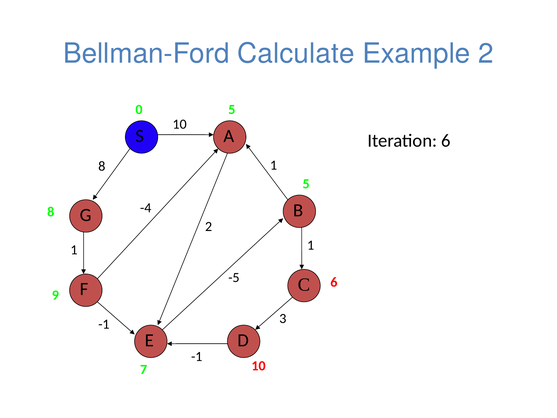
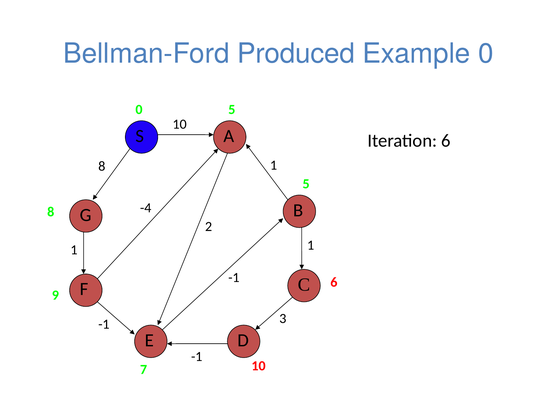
Calculate: Calculate -> Produced (296, 53)
Example 2: 2 -> 0 (486, 53)
-5: -5 -> -1 (234, 278)
